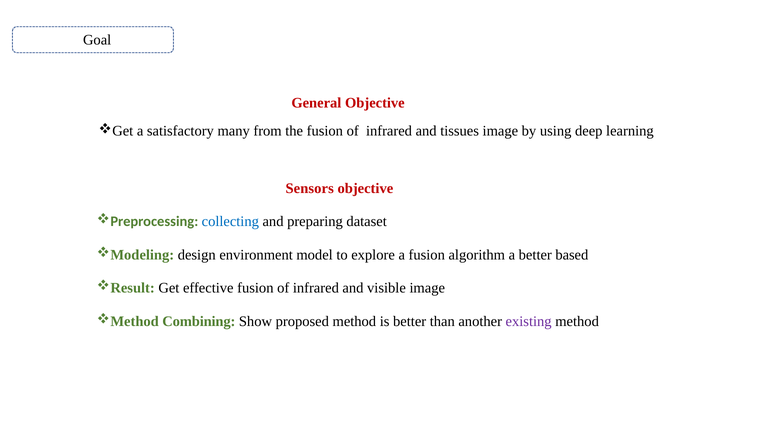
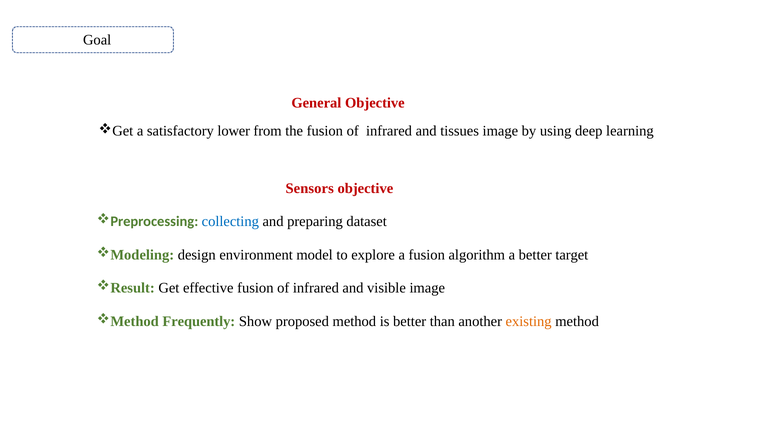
many: many -> lower (234, 131)
based: based -> target (572, 254)
Combining: Combining -> Frequently (199, 321)
existing colour: purple -> orange (529, 321)
